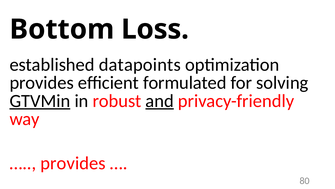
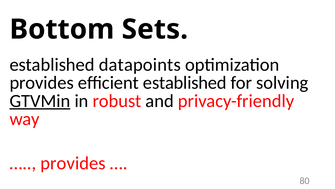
Loss: Loss -> Sets (155, 29)
efficient formulated: formulated -> established (185, 83)
and underline: present -> none (160, 101)
